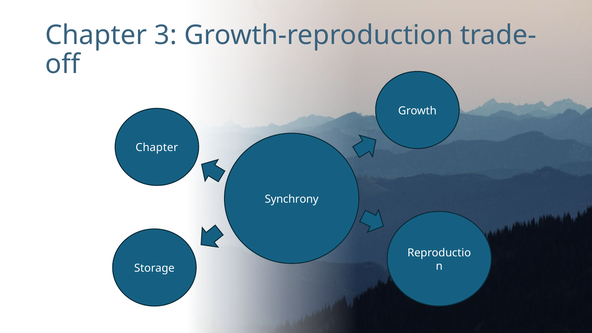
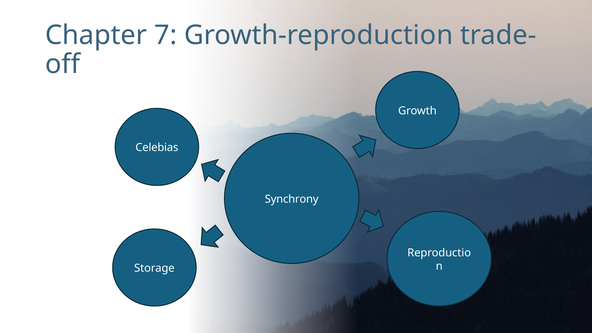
3: 3 -> 7 (166, 35)
Chapter: Chapter -> Celebias (157, 148)
